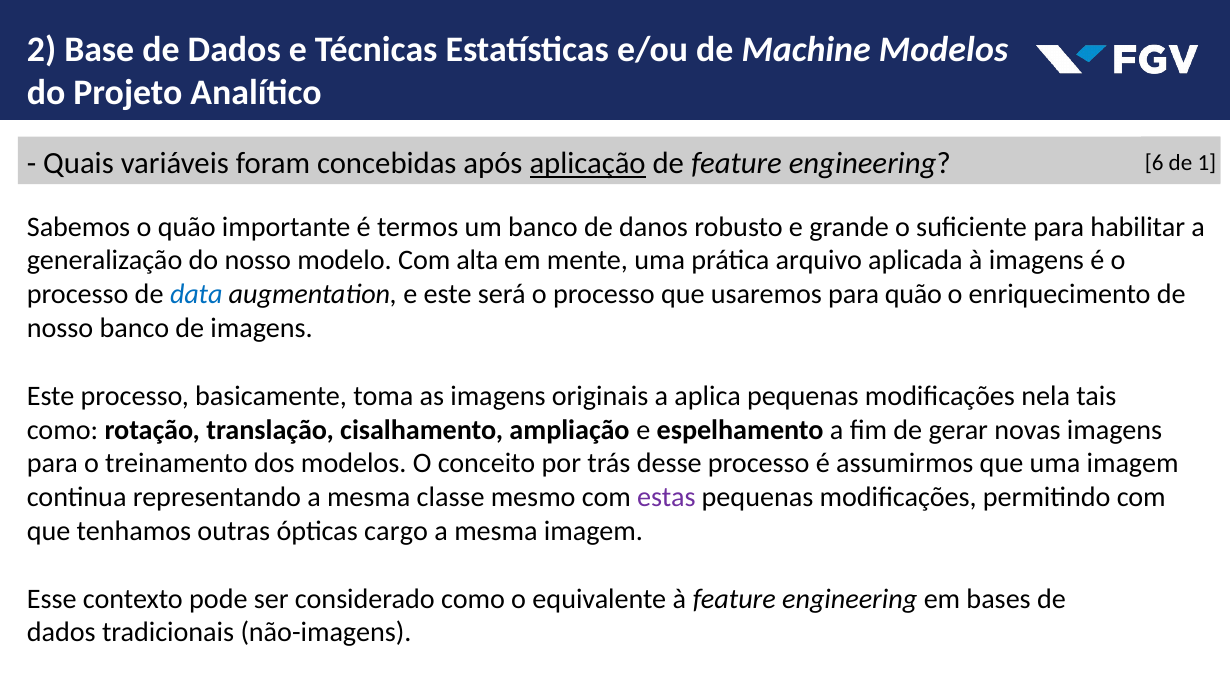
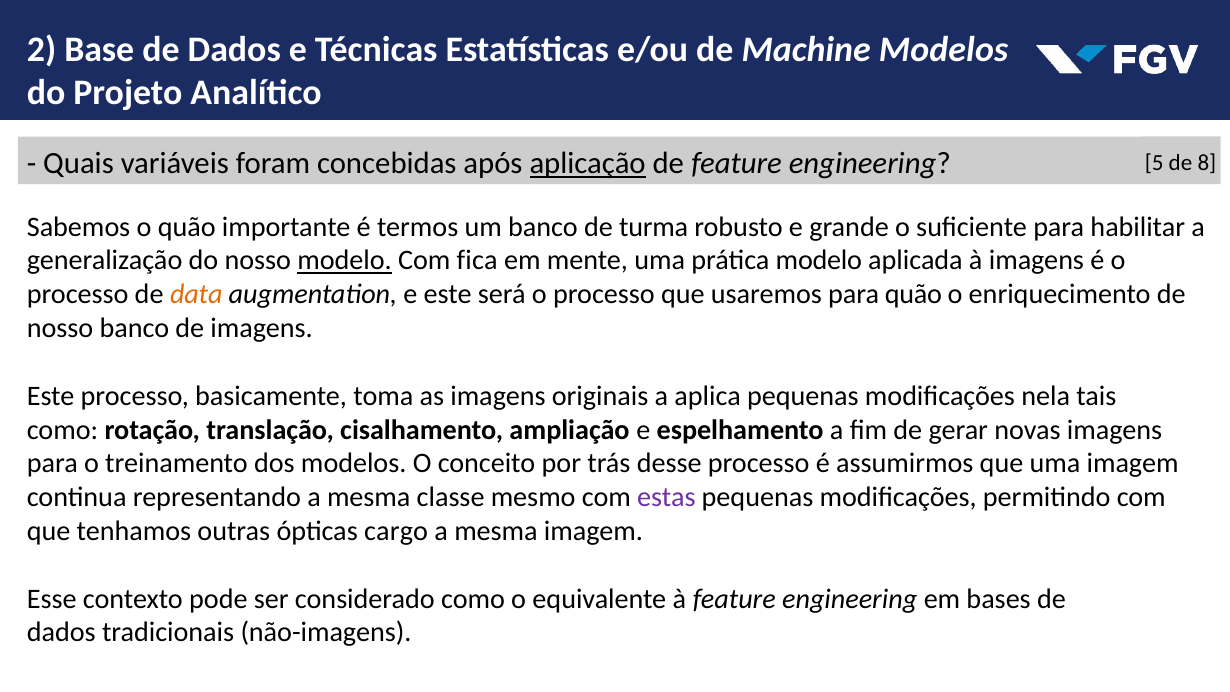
6: 6 -> 5 (1154, 162)
1: 1 -> 8 (1207, 162)
danos: danos -> turma (654, 227)
modelo underline: none -> present (345, 261)
alta: alta -> fica (477, 261)
prática arquivo: arquivo -> modelo (819, 261)
data colour: blue -> orange (196, 294)
